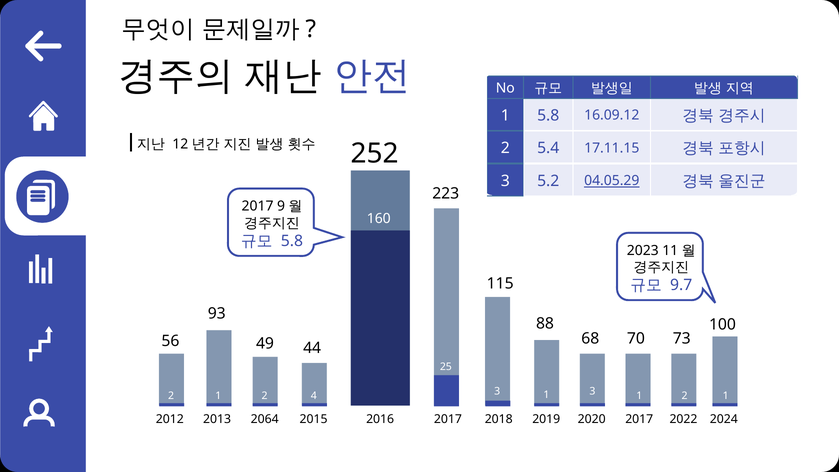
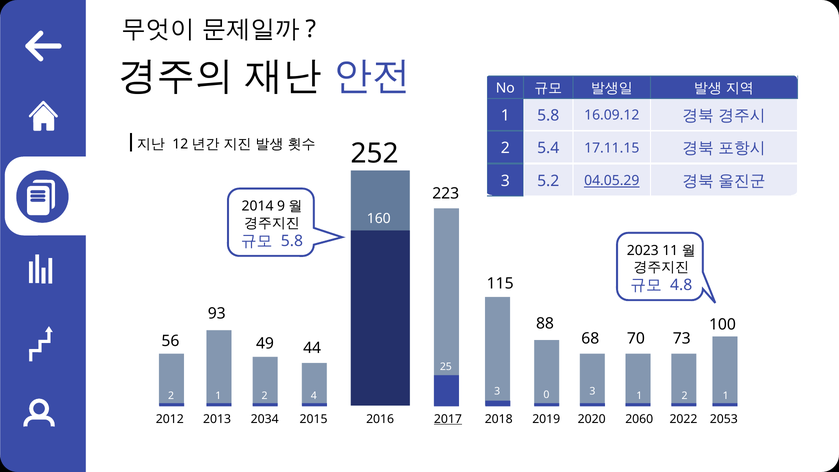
2017: 2017 -> 2014 (258, 206)
9.7: 9.7 -> 4.8 (681, 285)
1: 1 -> 0 (546, 395)
2064: 2064 -> 2034 (265, 419)
2017 underline: none -> present (448, 419)
2020 2017: 2017 -> 2060 (639, 419)
2024: 2024 -> 2053 (724, 419)
